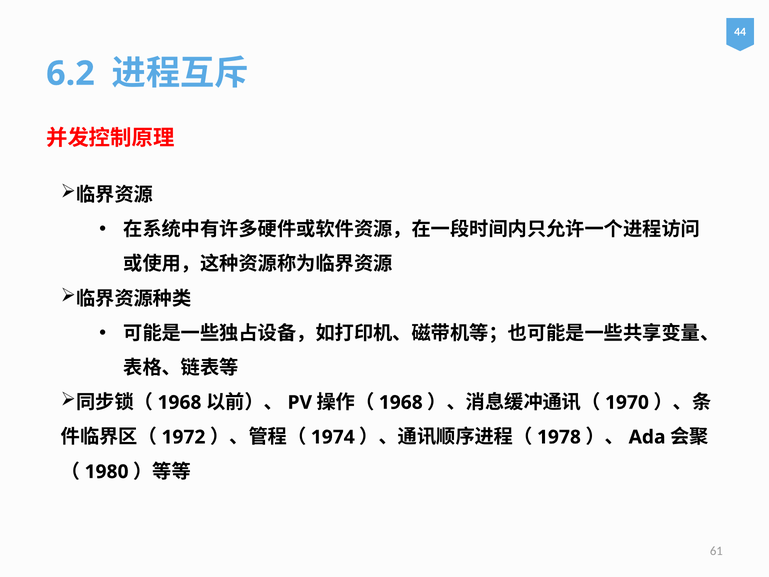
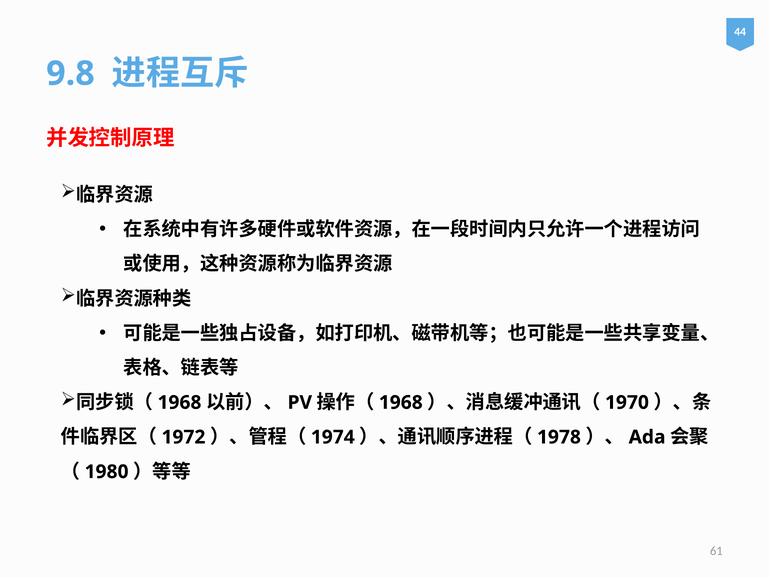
6.2: 6.2 -> 9.8 (70, 74)
